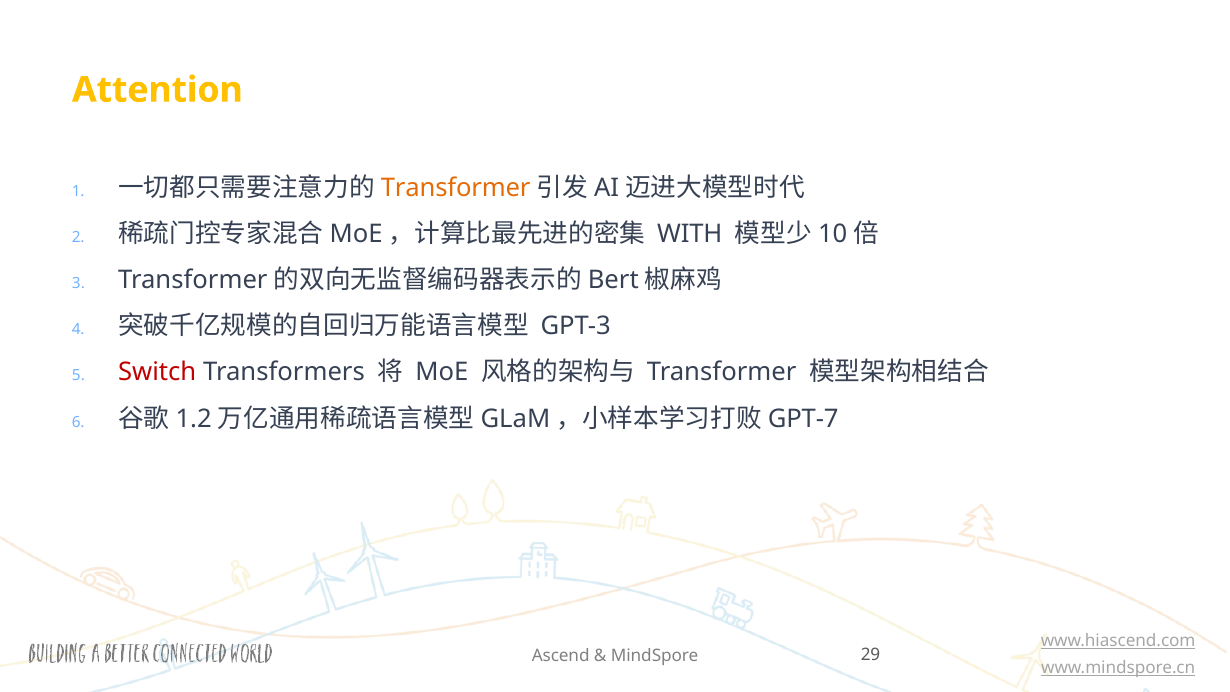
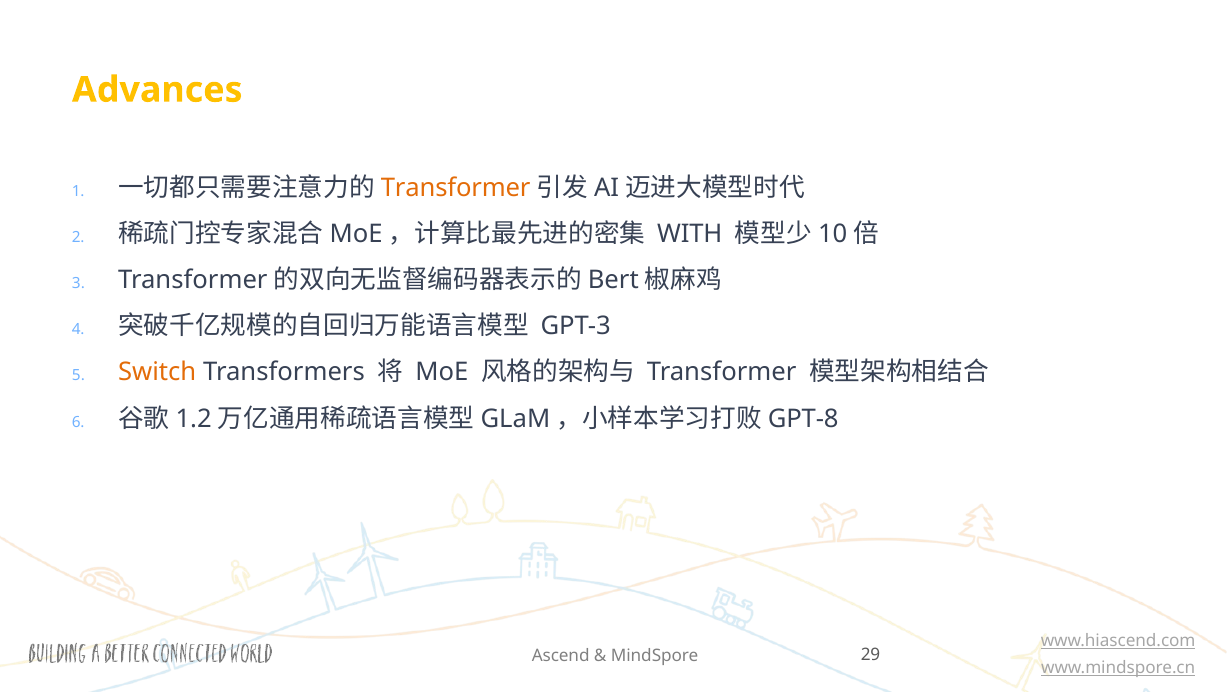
Attention: Attention -> Advances (157, 90)
Switch colour: red -> orange (157, 372)
GPT-7: GPT-7 -> GPT-8 (803, 418)
